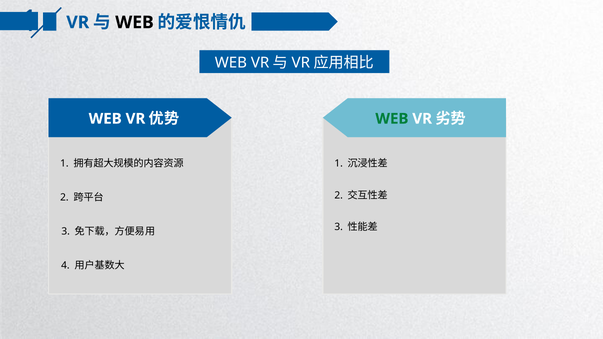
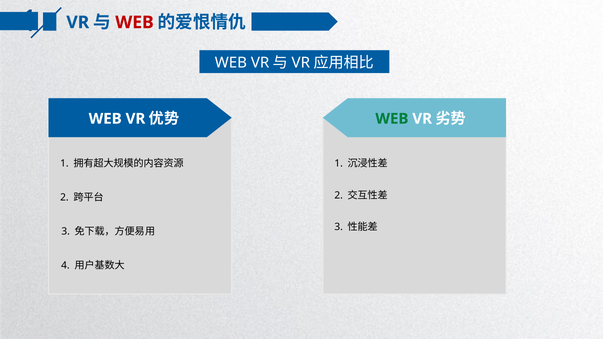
WEB colour: black -> red (135, 22)
